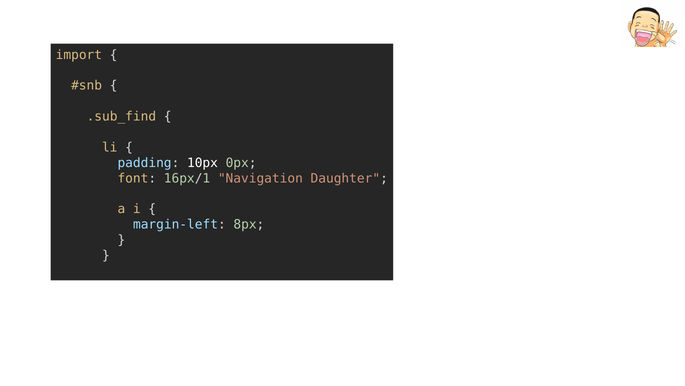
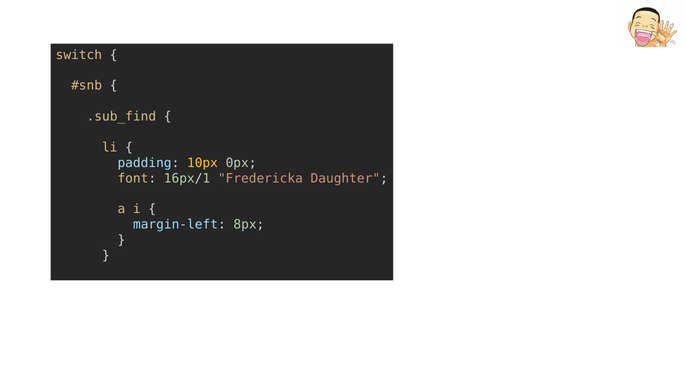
import: import -> switch (79, 55)
10px colour: white -> yellow (202, 163)
Navigation: Navigation -> Fredericka (260, 178)
